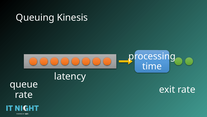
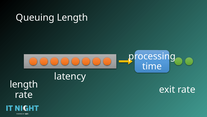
Queuing Kinesis: Kinesis -> Length (72, 18)
queue: queue -> length (24, 84)
